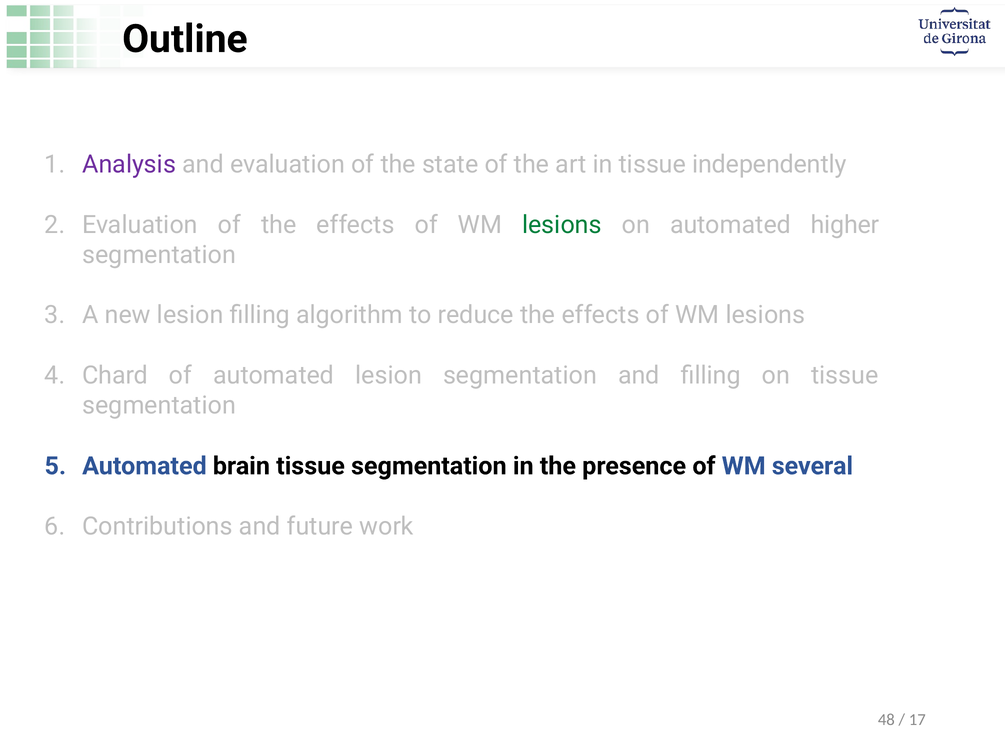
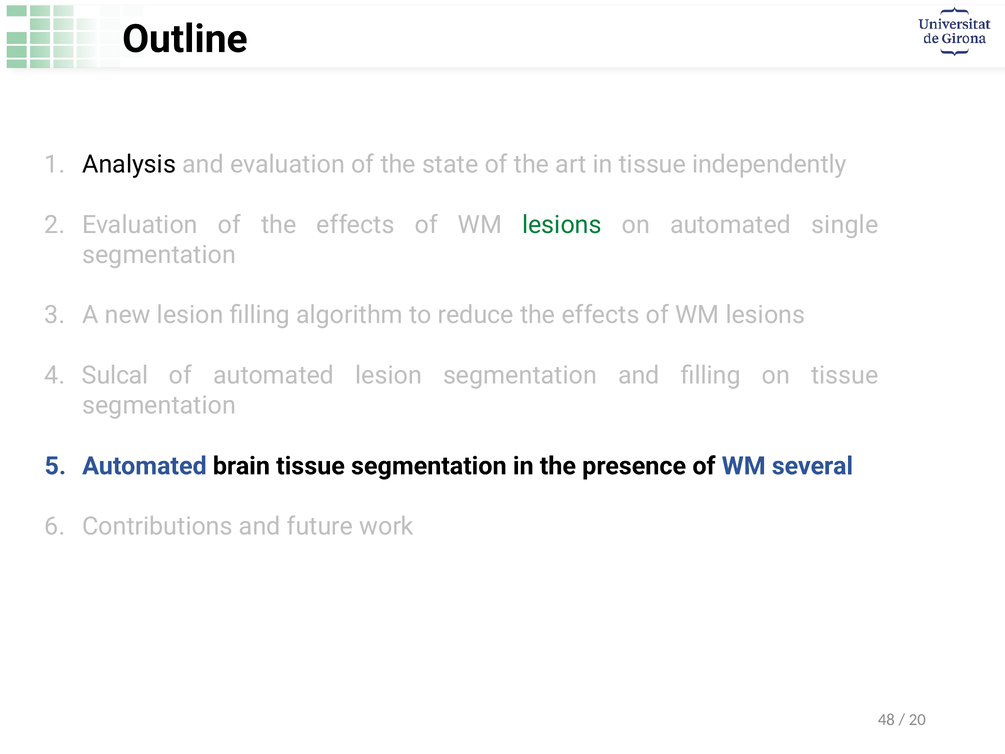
Analysis colour: purple -> black (129, 164)
higher: higher -> single (845, 225)
Chard: Chard -> Sulcal (115, 375)
17: 17 -> 20 (917, 720)
